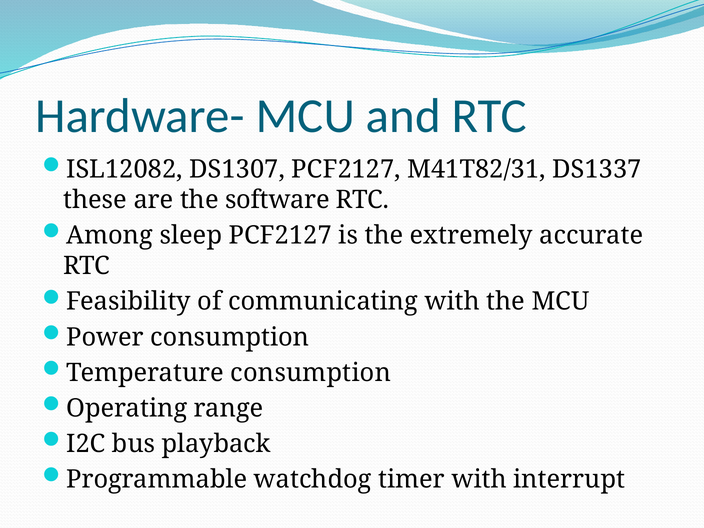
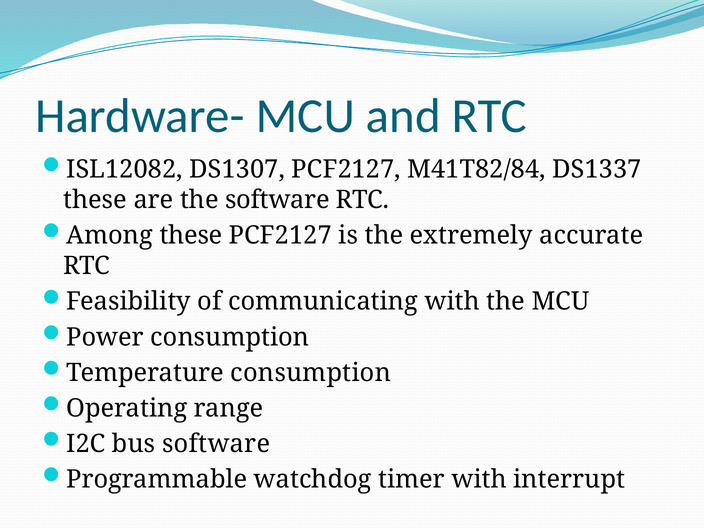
M41T82/31: M41T82/31 -> M41T82/84 (476, 169)
Among sleep: sleep -> these (191, 236)
bus playback: playback -> software (216, 444)
